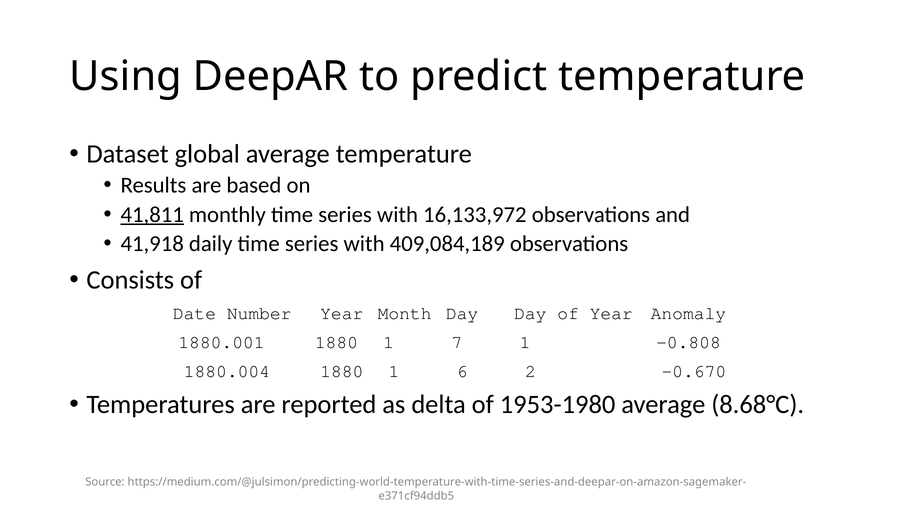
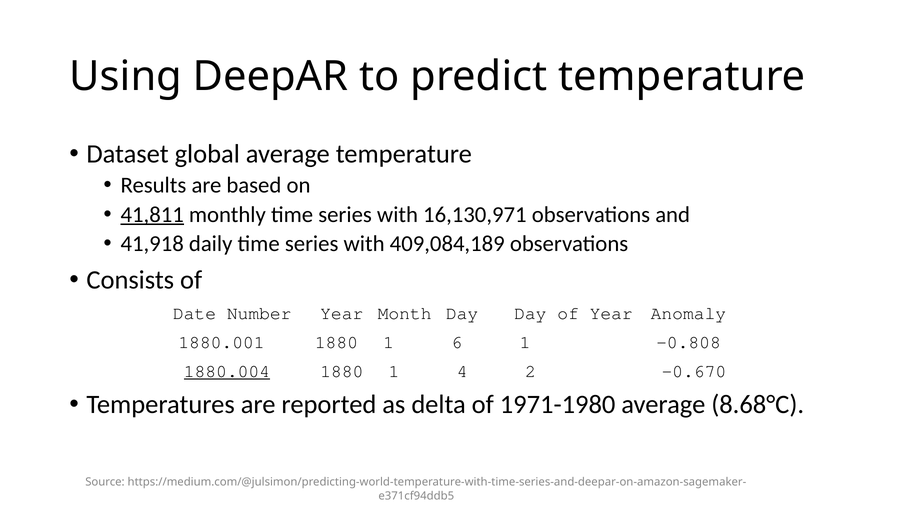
16,133,972: 16,133,972 -> 16,130,971 (475, 214)
7: 7 -> 6 (457, 342)
1880.004 underline: none -> present (227, 371)
6: 6 -> 4 (462, 371)
1953-1980: 1953-1980 -> 1971-1980 (558, 405)
